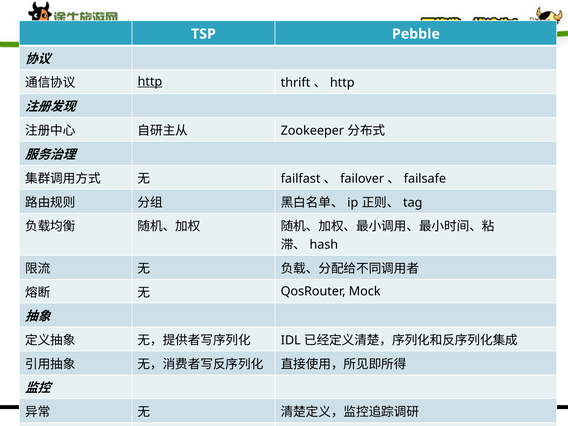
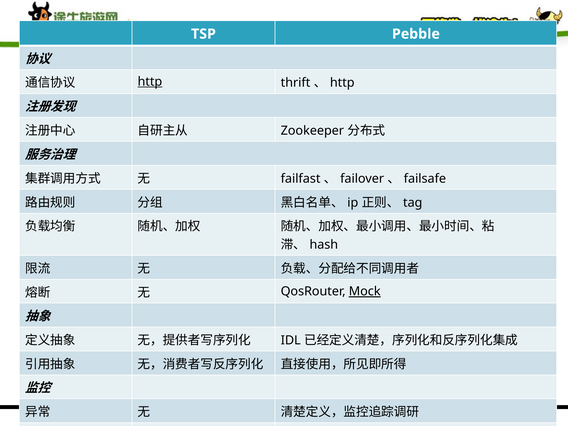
Mock underline: none -> present (365, 291)
